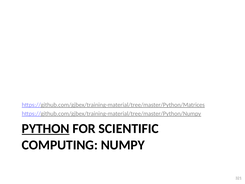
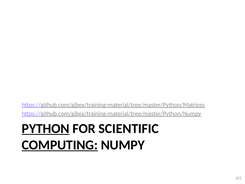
COMPUTING underline: none -> present (60, 145)
